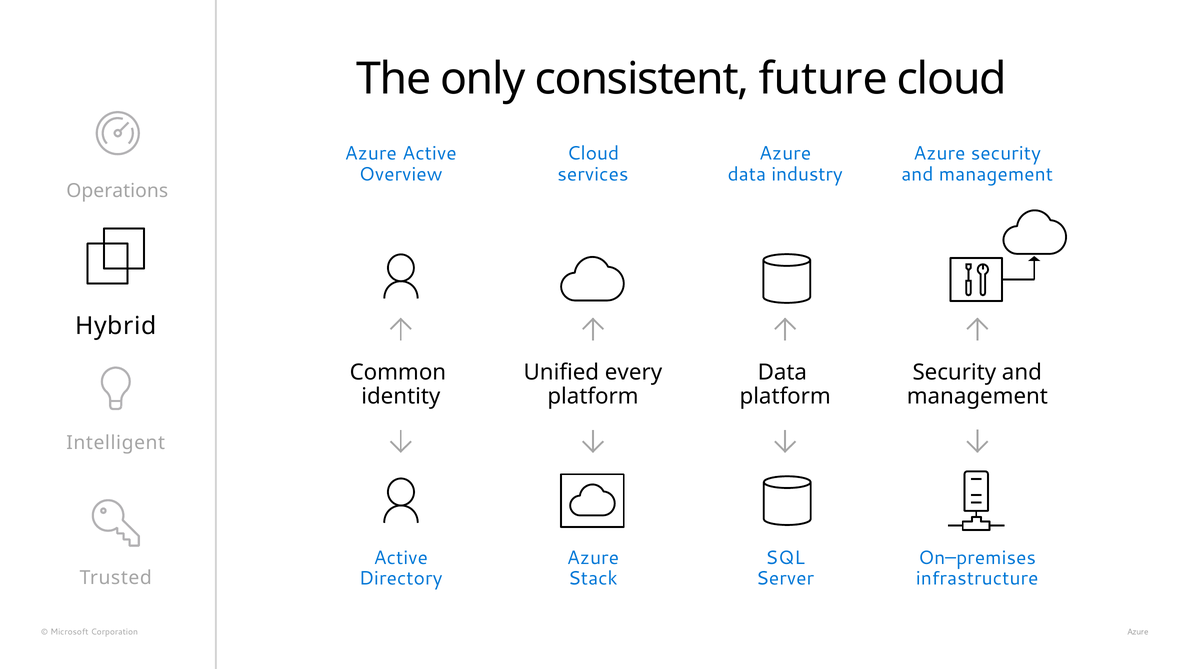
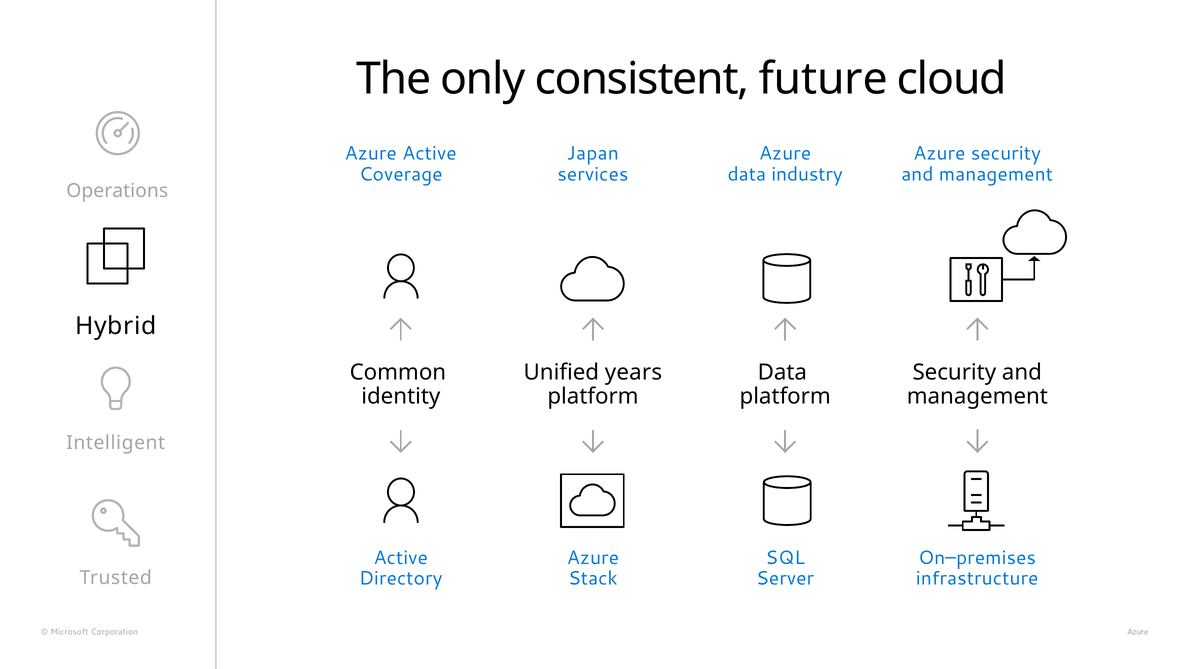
Cloud: Cloud -> Japan (593, 154)
Overview: Overview -> Coverage (401, 174)
every: every -> years (633, 372)
